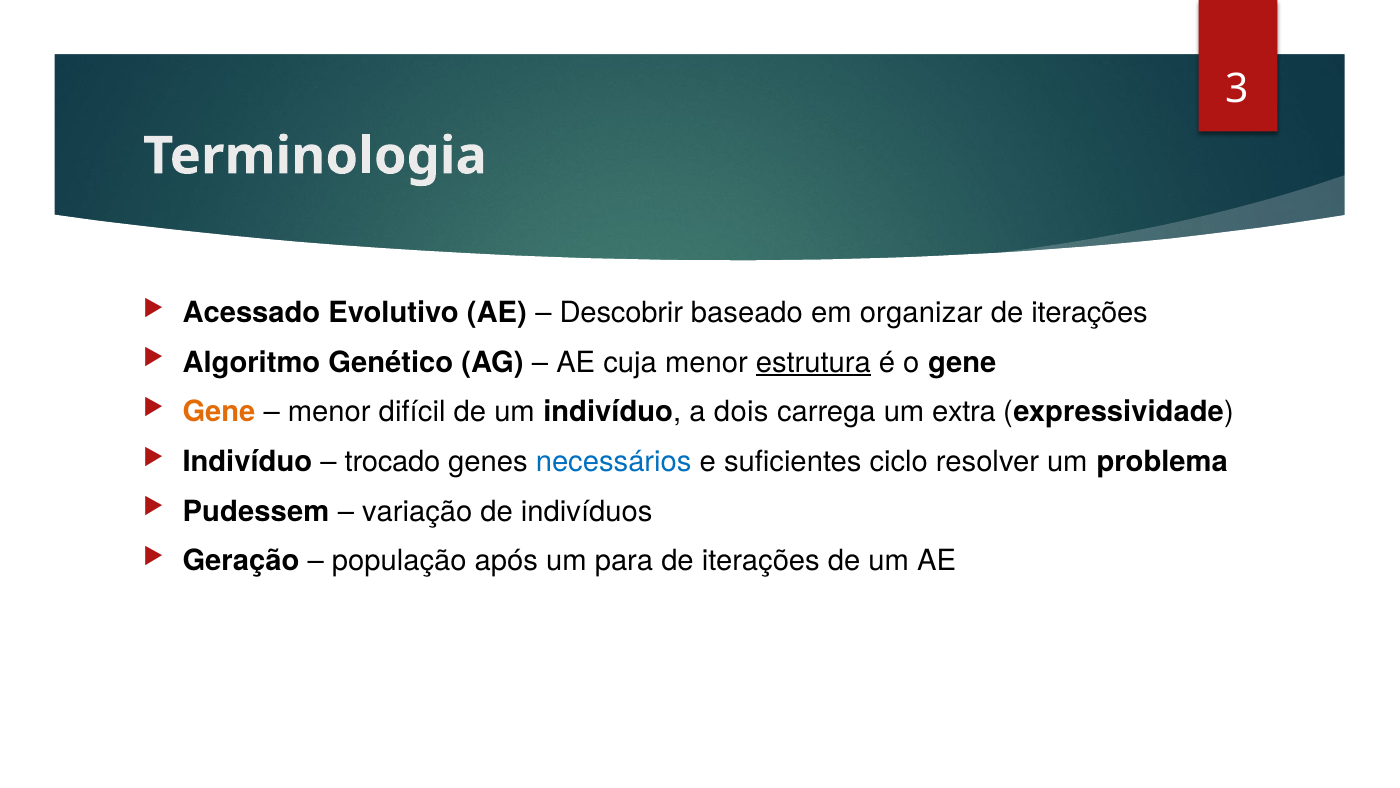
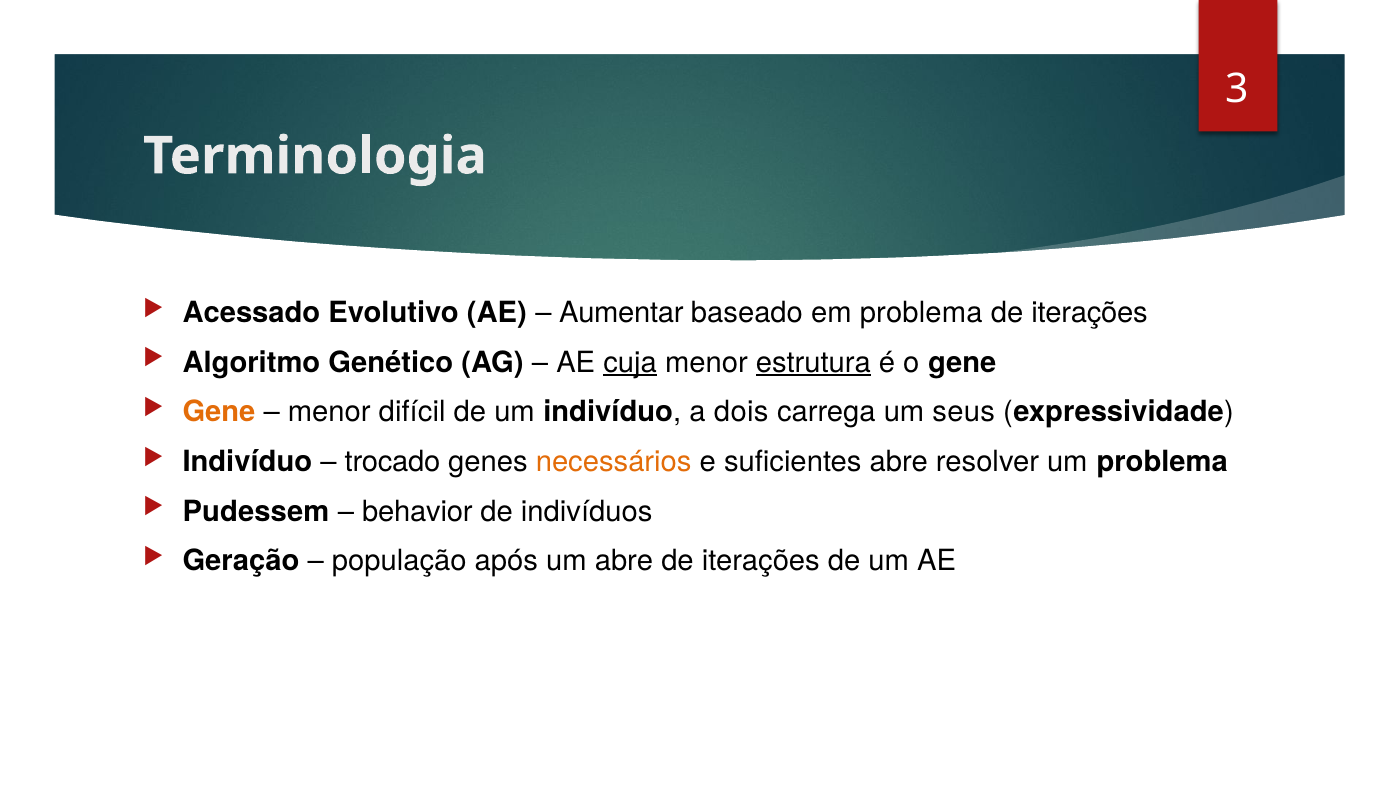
Descobrir: Descobrir -> Aumentar (621, 313)
em organizar: organizar -> problema (921, 313)
cuja underline: none -> present (630, 362)
extra: extra -> seus (964, 412)
necessários colour: blue -> orange (614, 462)
suficientes ciclo: ciclo -> abre (899, 462)
variação: variação -> behavior (417, 511)
um para: para -> abre (624, 561)
